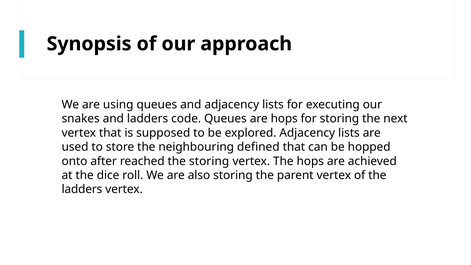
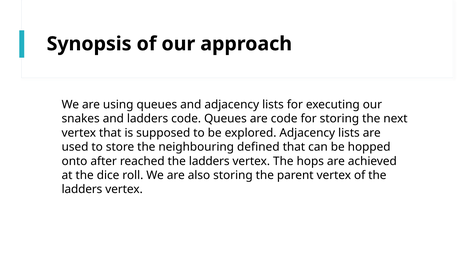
are hops: hops -> code (284, 119)
reached the storing: storing -> ladders (209, 161)
